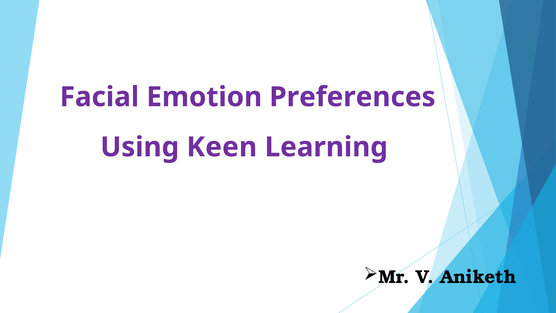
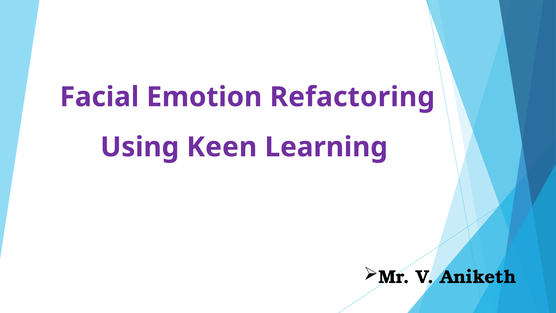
Preferences: Preferences -> Refactoring (352, 97)
